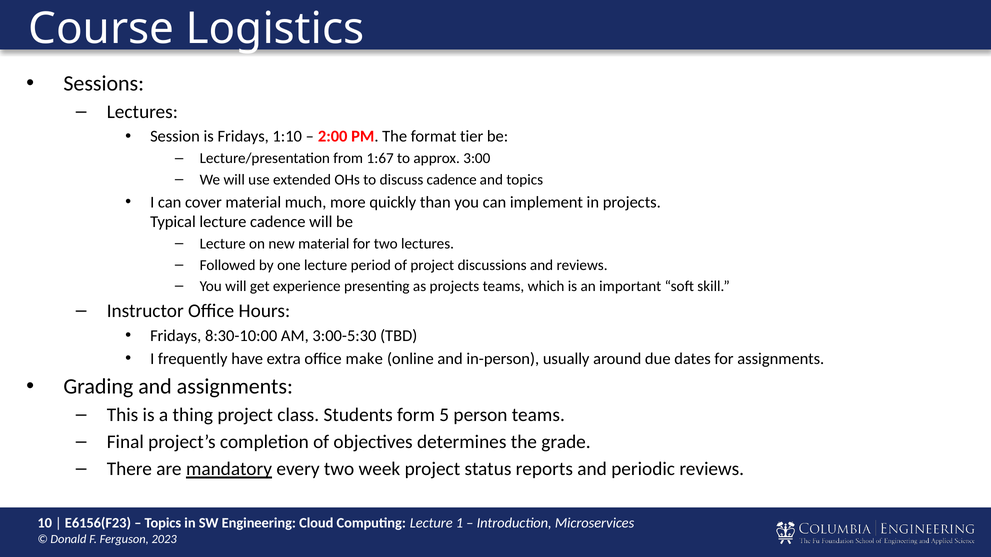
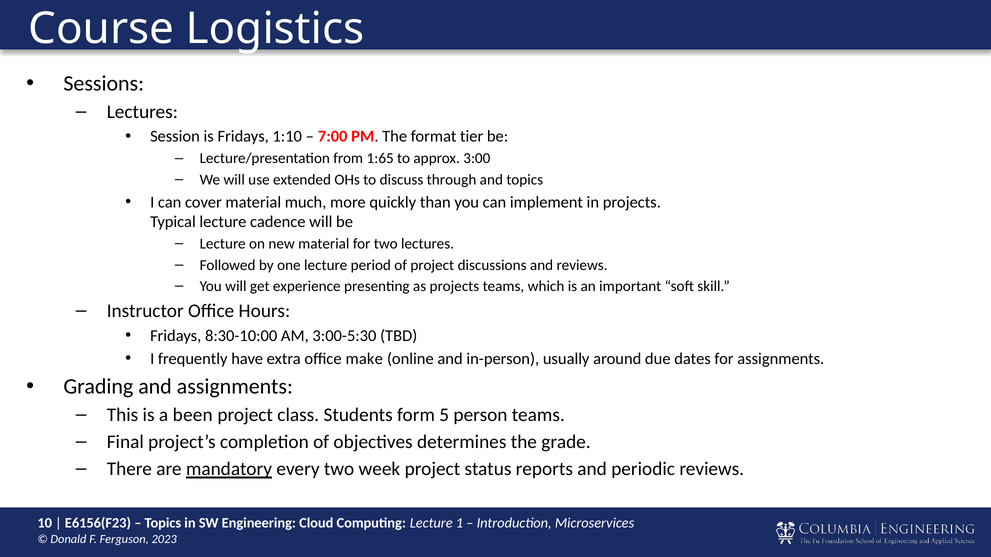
2:00: 2:00 -> 7:00 (333, 137)
1:67: 1:67 -> 1:65 (380, 159)
discuss cadence: cadence -> through (452, 180)
thing: thing -> been (193, 415)
